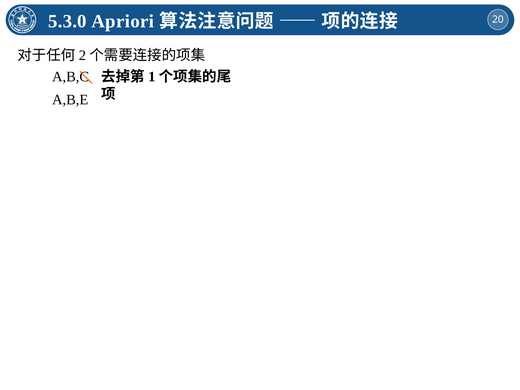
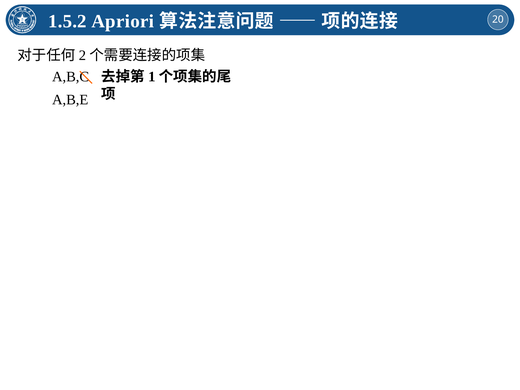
5.3.0: 5.3.0 -> 1.5.2 (67, 21)
